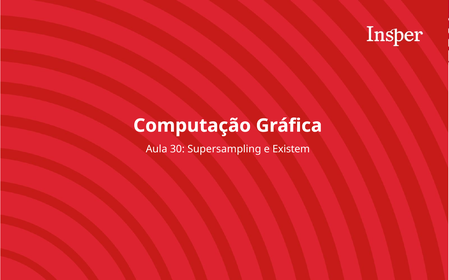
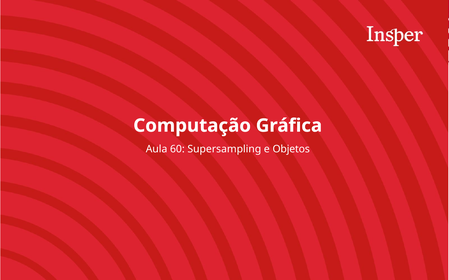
30: 30 -> 60 (177, 150)
Existem: Existem -> Objetos (291, 150)
